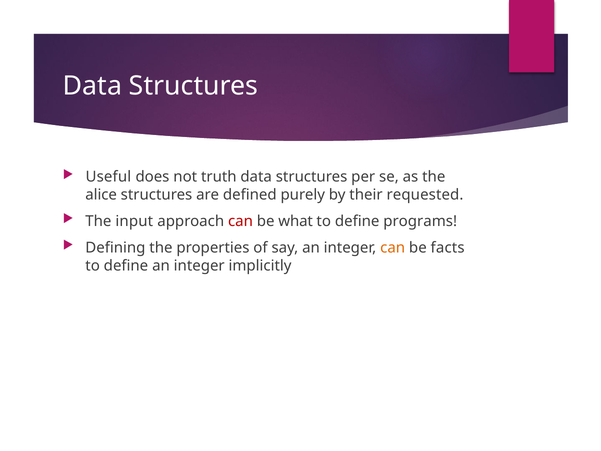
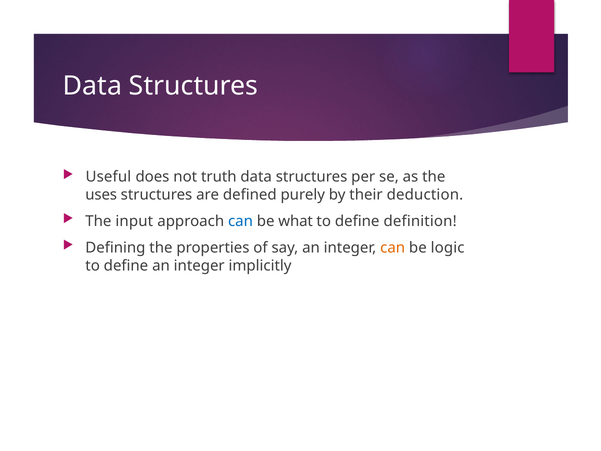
alice: alice -> uses (101, 195)
requested: requested -> deduction (425, 195)
can colour: red -> blue (240, 221)
programs: programs -> definition (420, 221)
facts: facts -> logic (448, 247)
